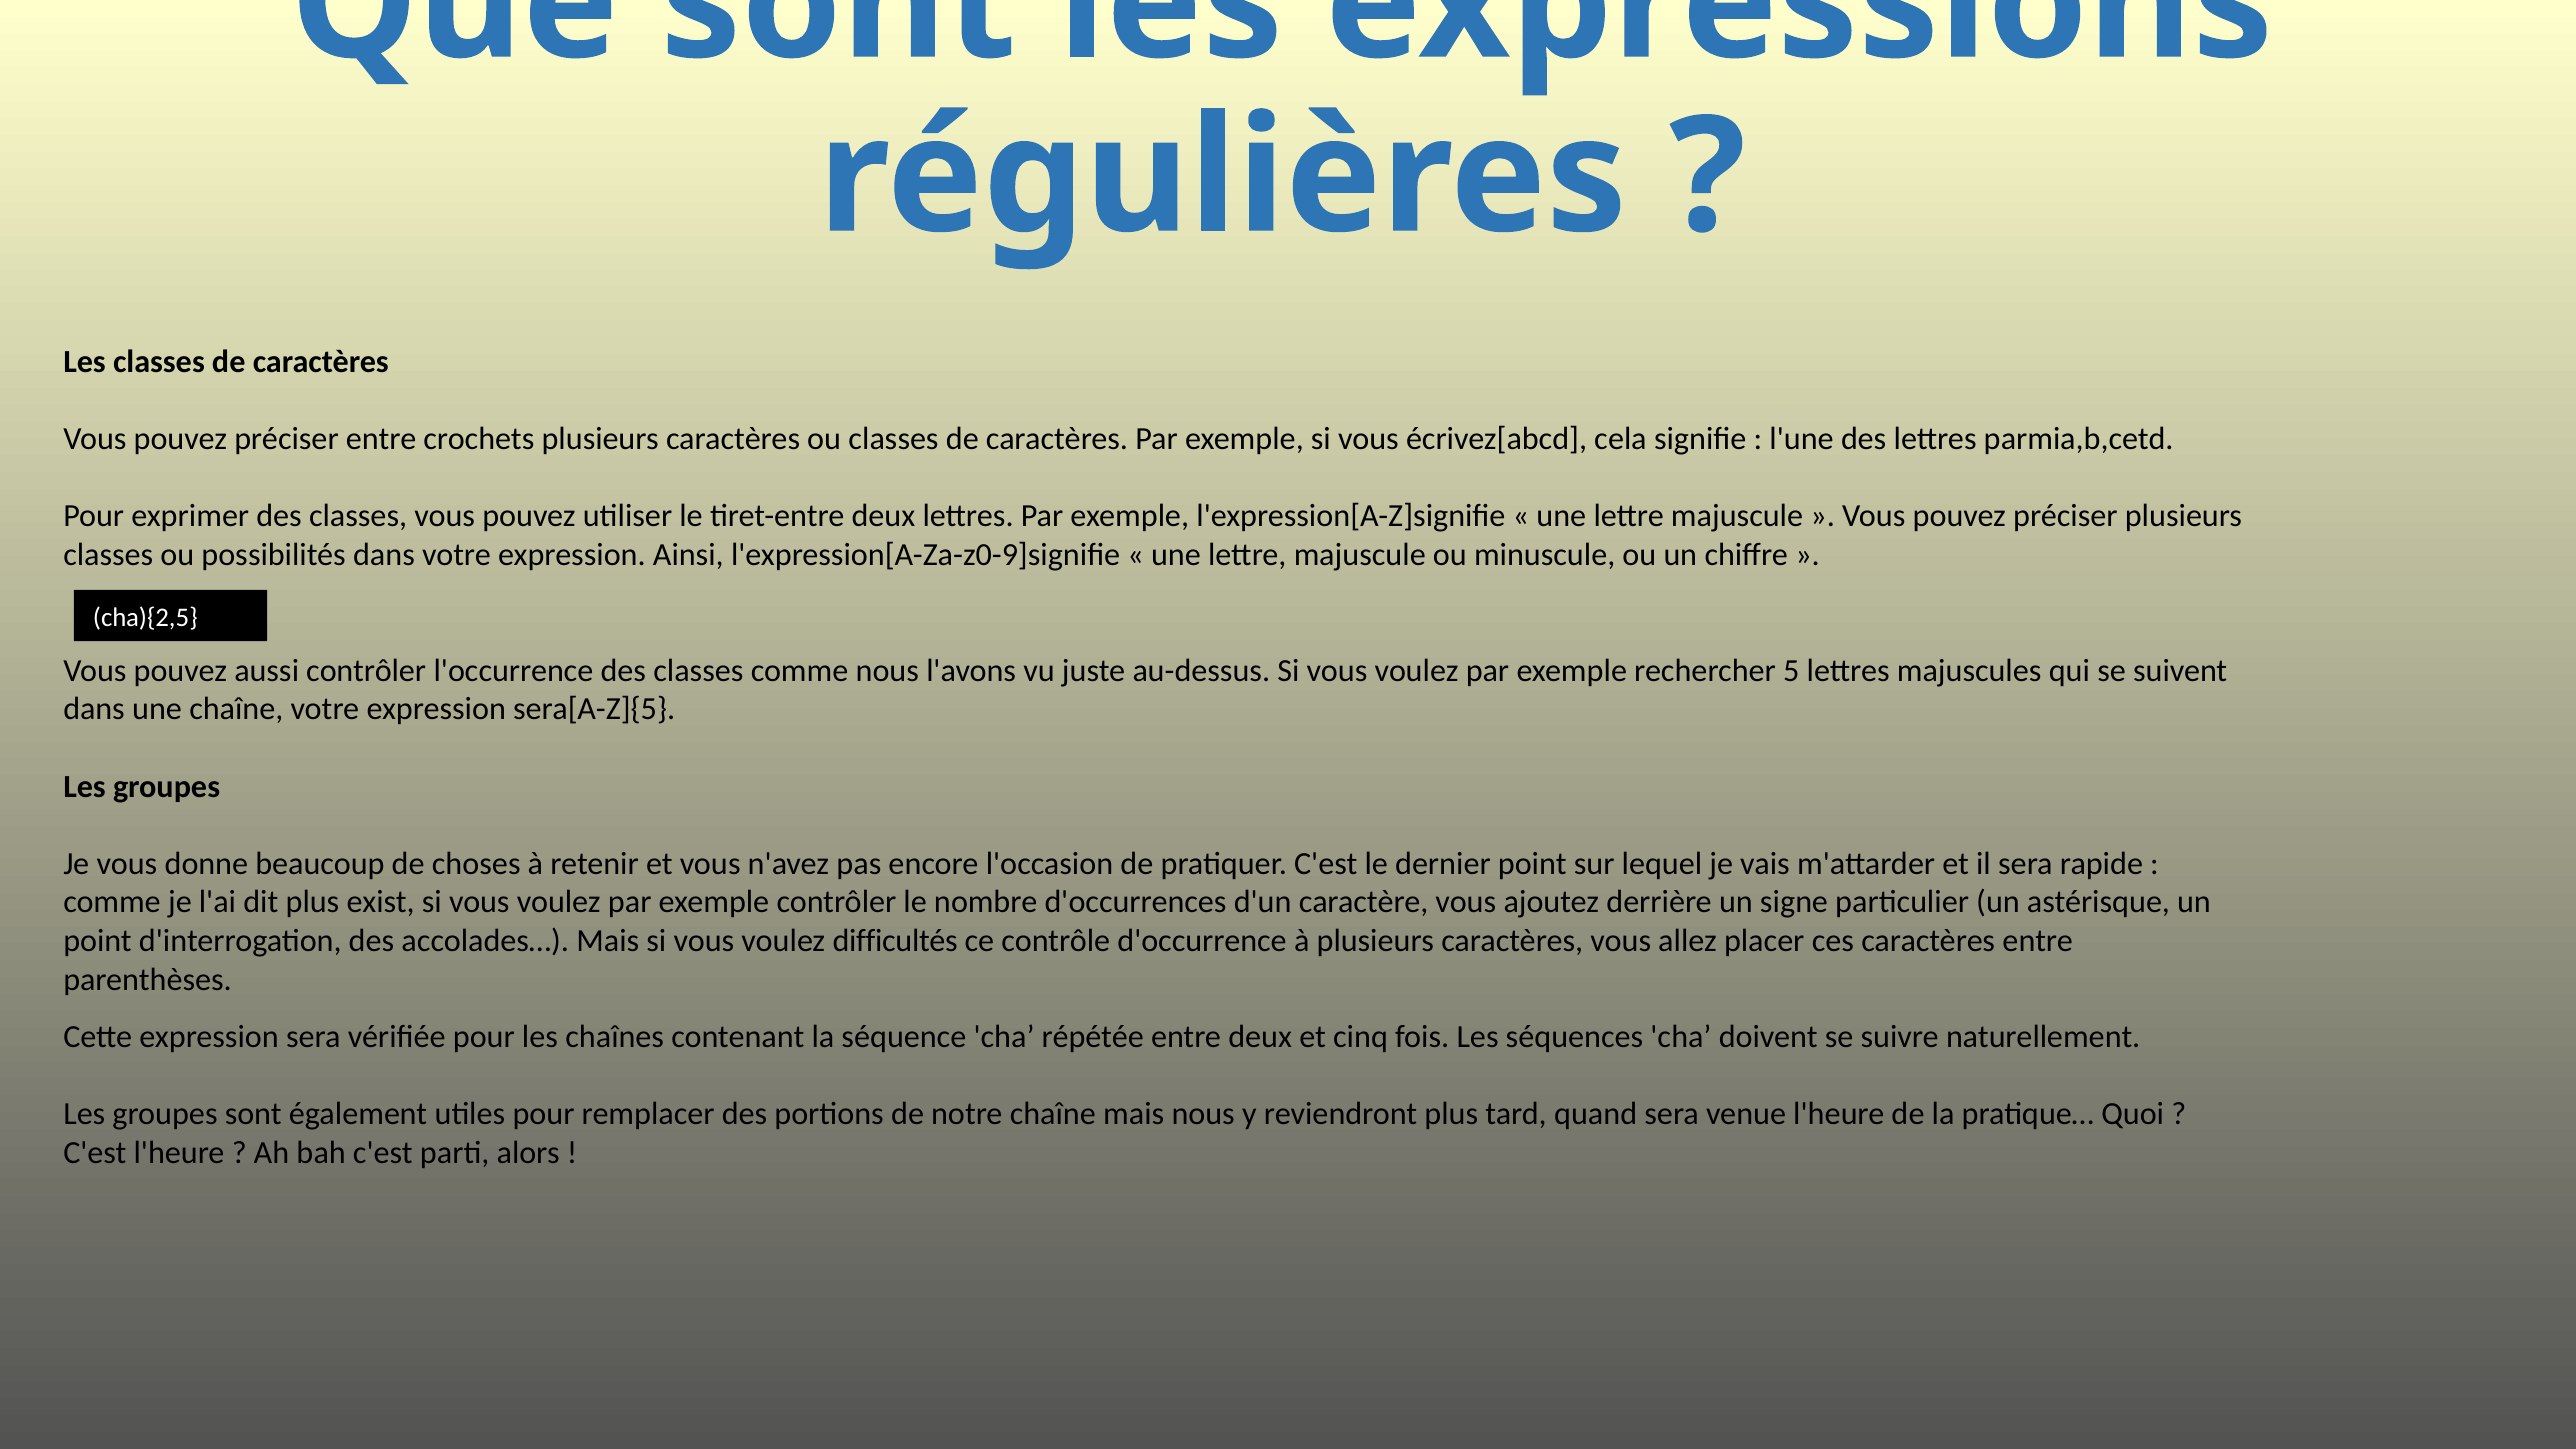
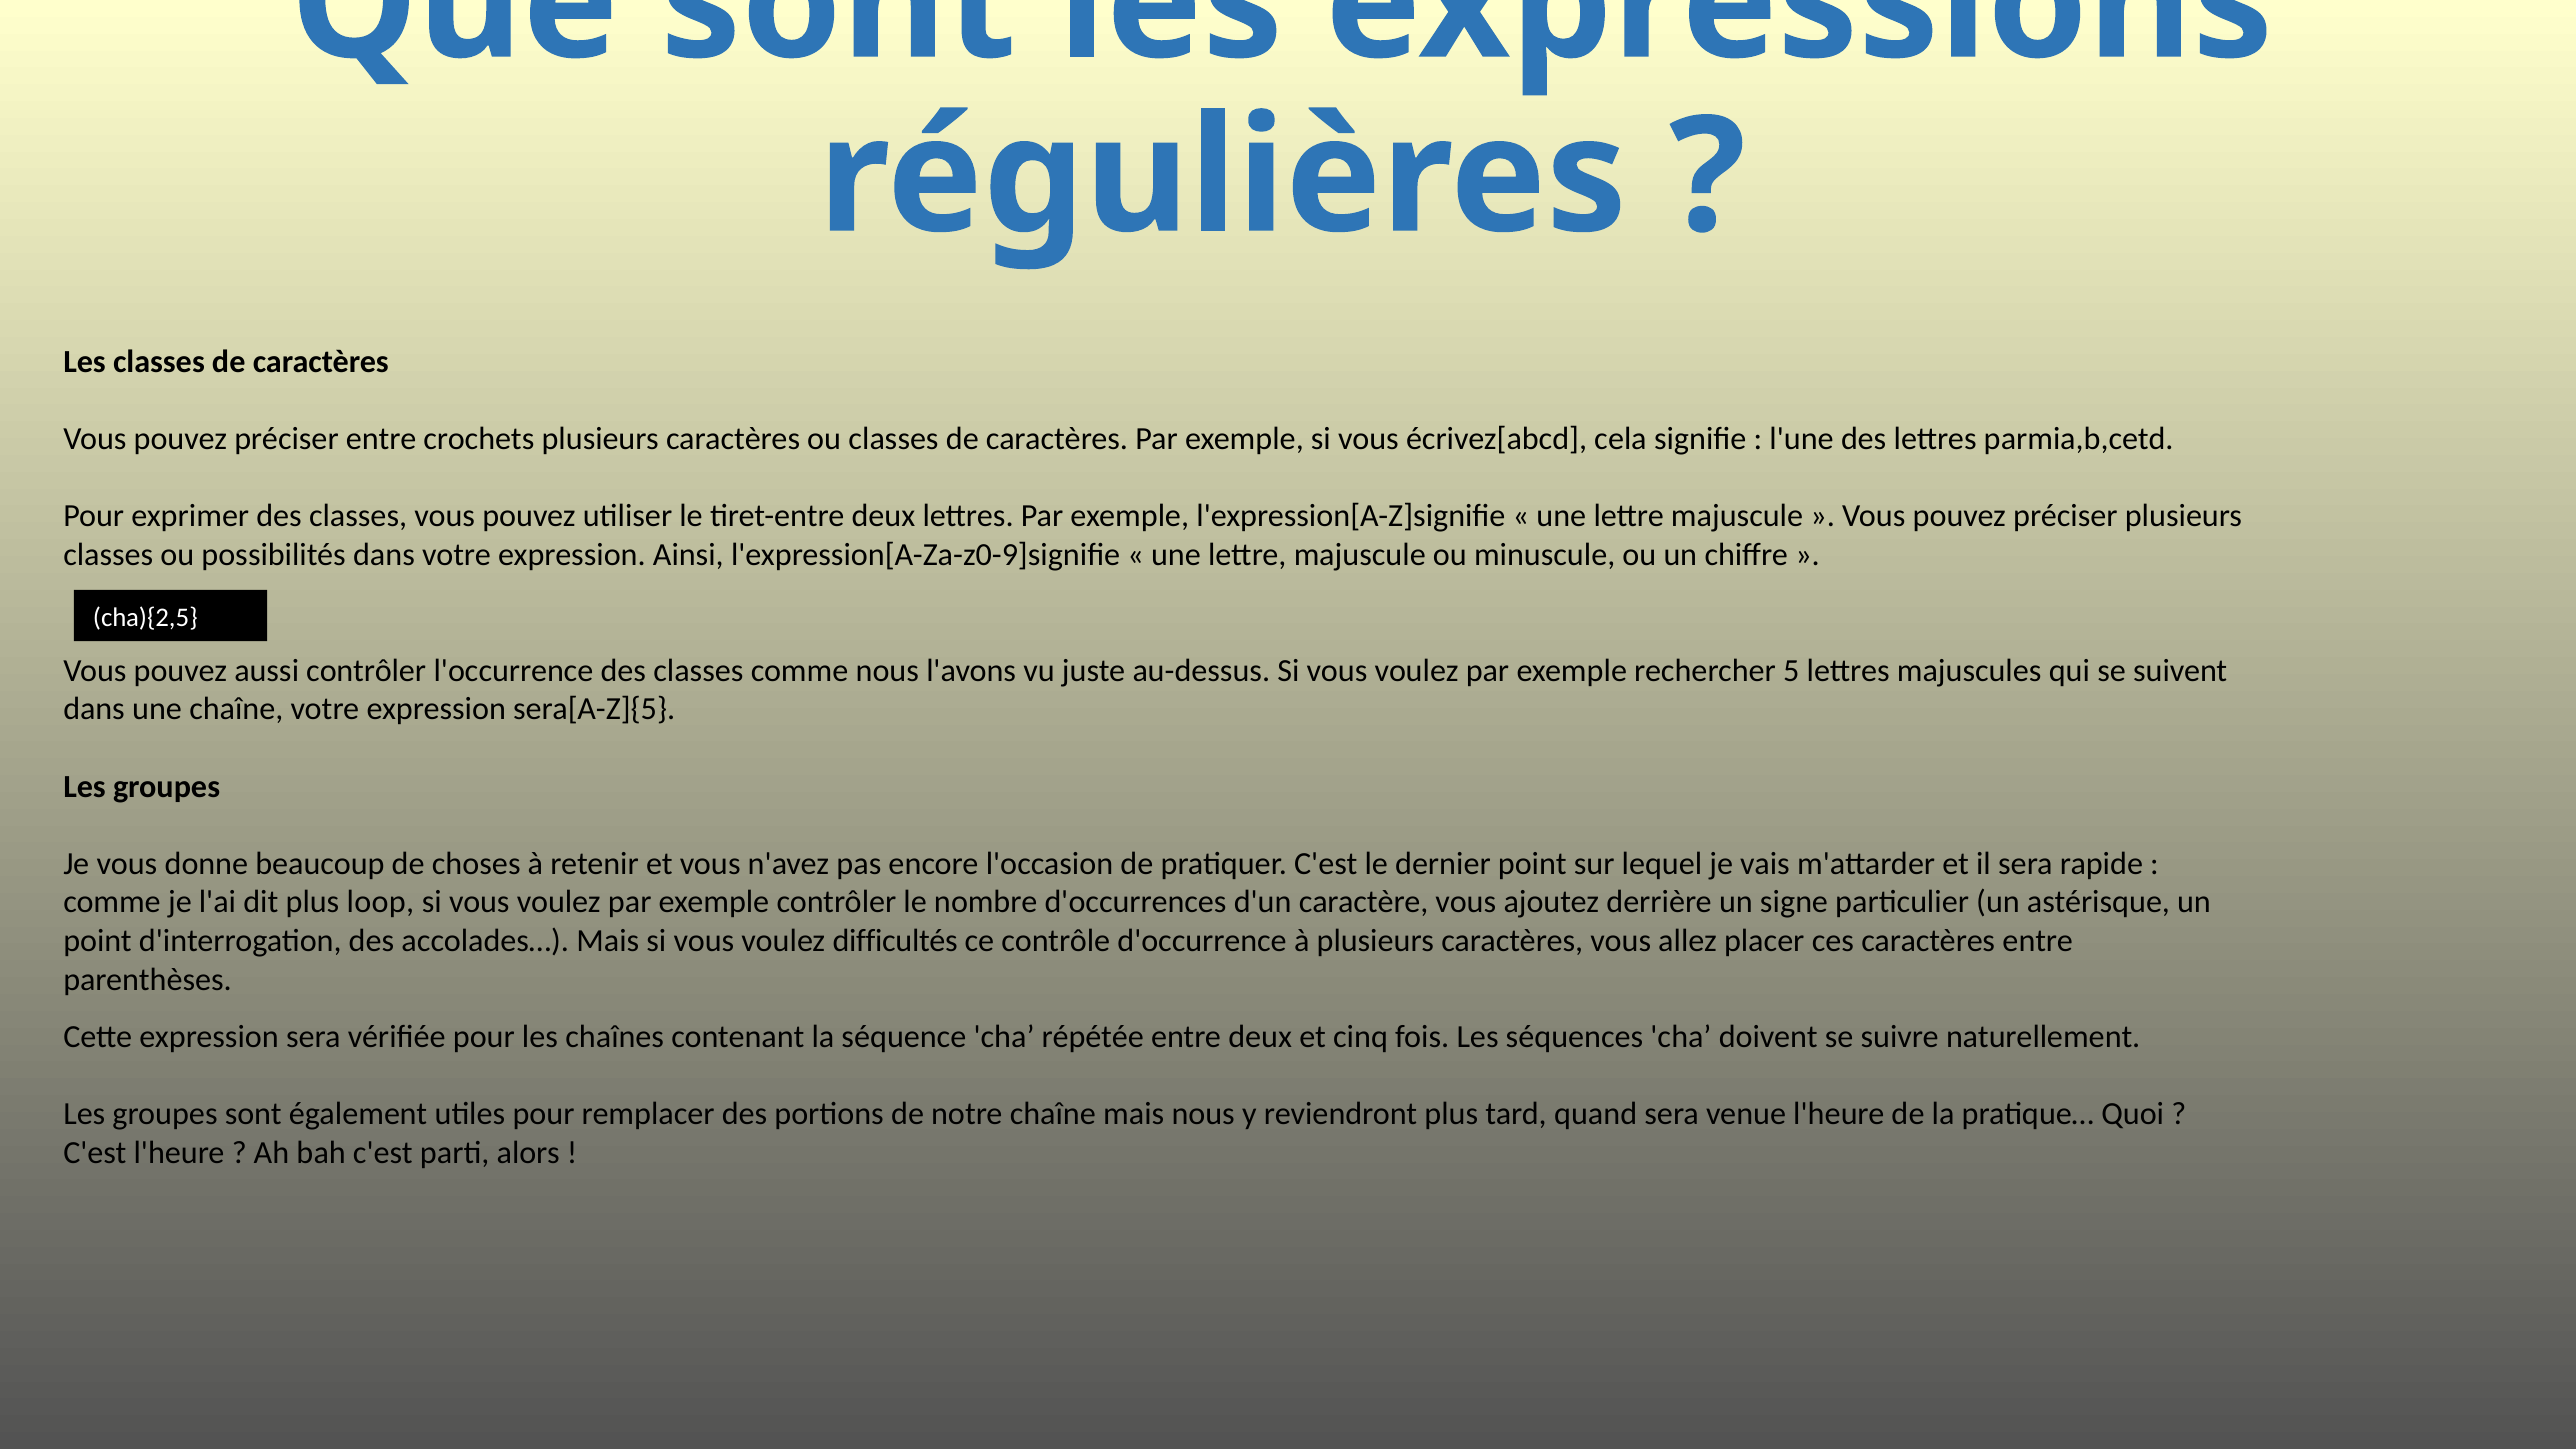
exist: exist -> loop (380, 902)
